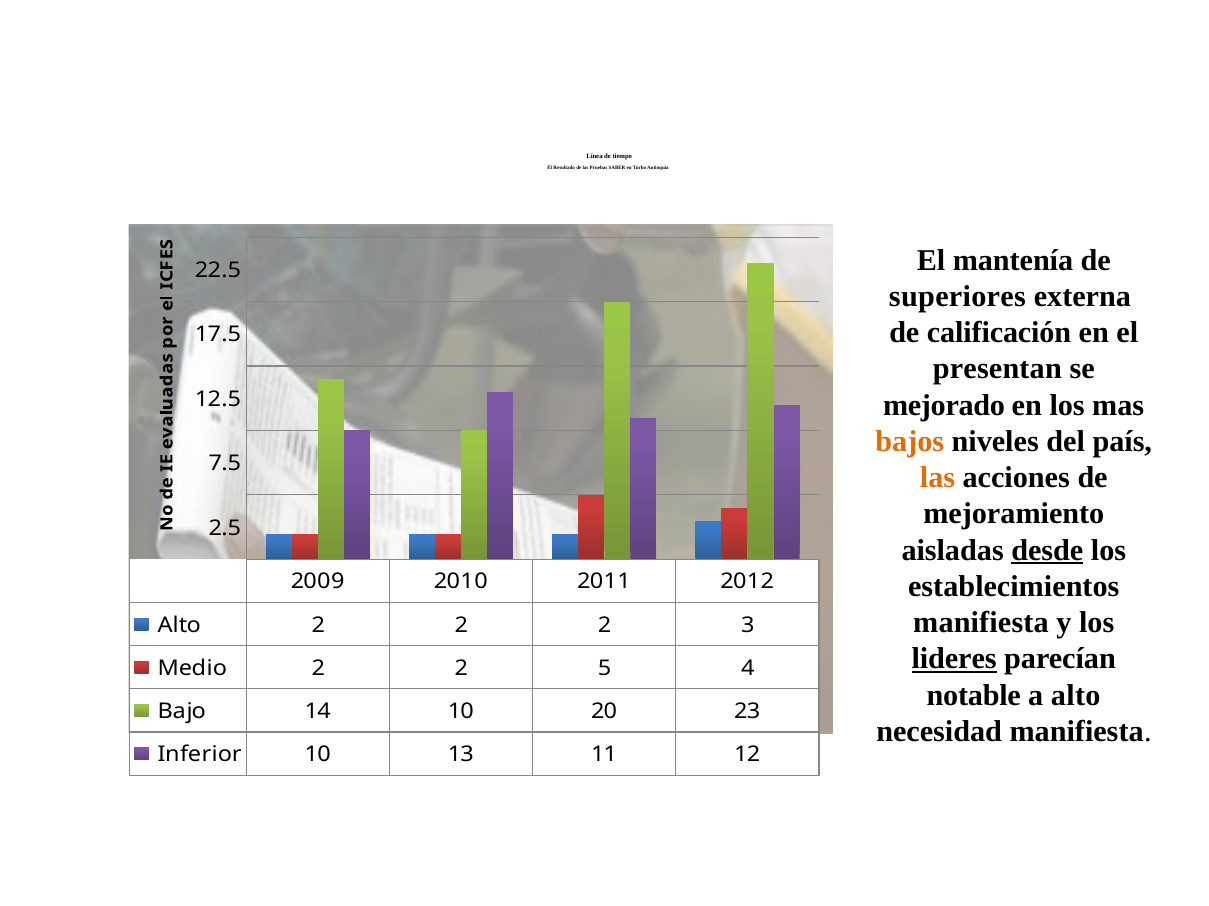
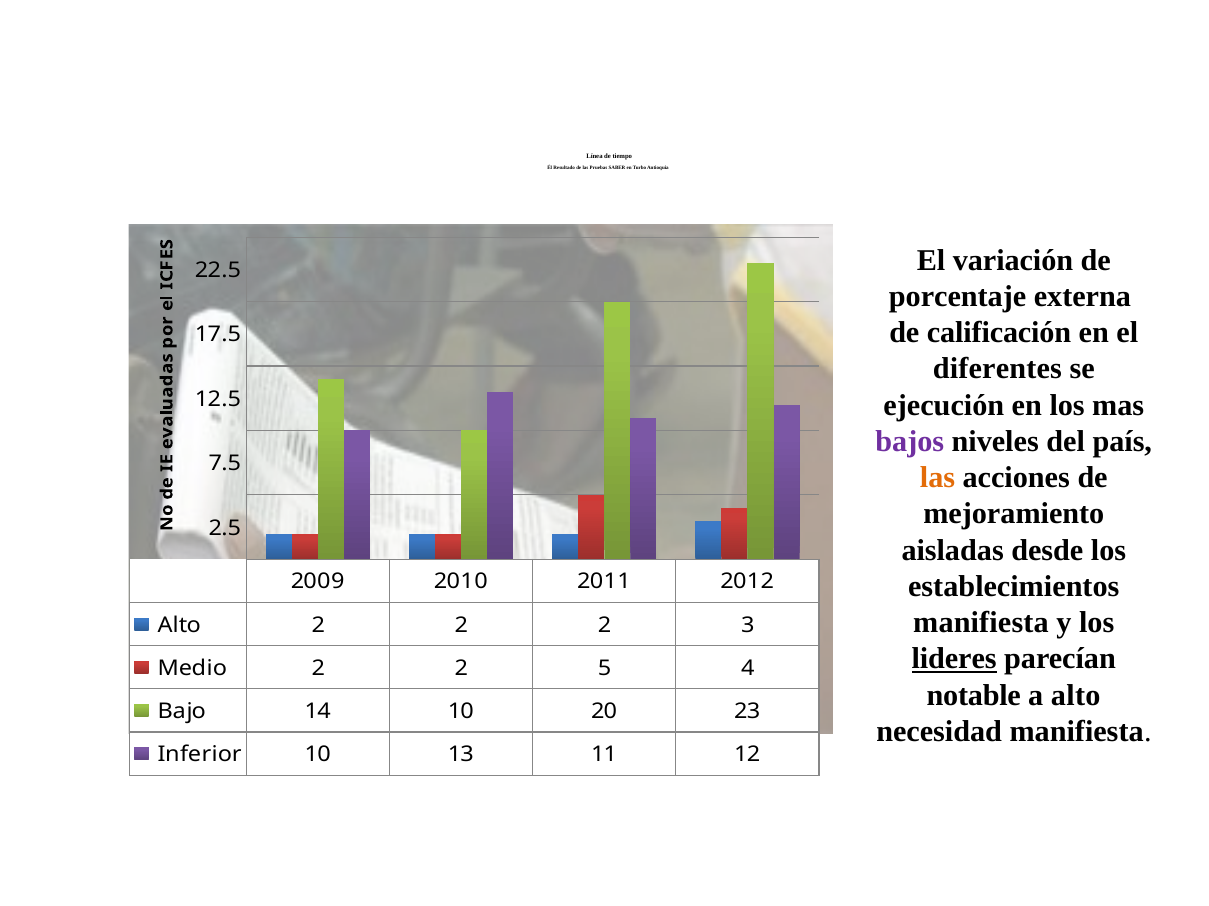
mantenía: mantenía -> variación (1013, 261)
superiores: superiores -> porcentaje (958, 297)
presentan: presentan -> diferentes (997, 369)
mejorado: mejorado -> ejecución (944, 406)
bajos colour: orange -> purple (910, 442)
desde underline: present -> none (1047, 551)
